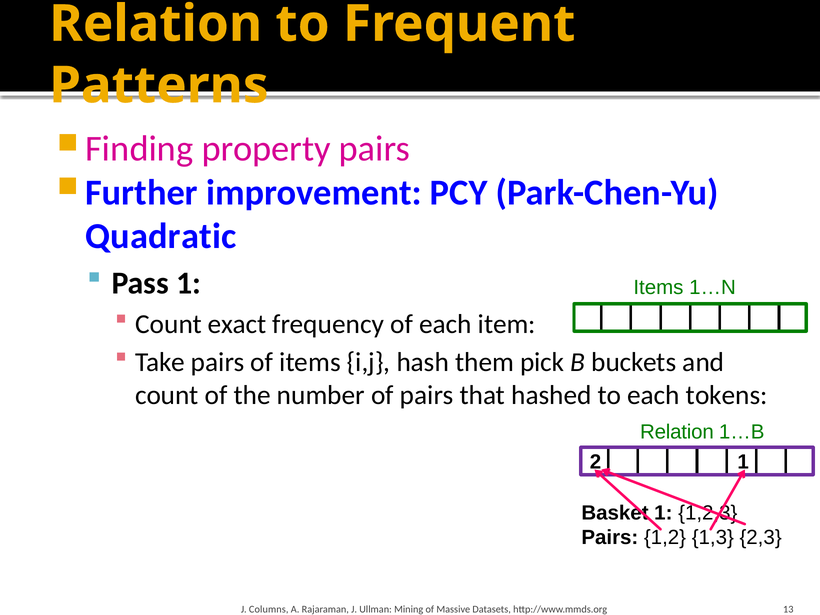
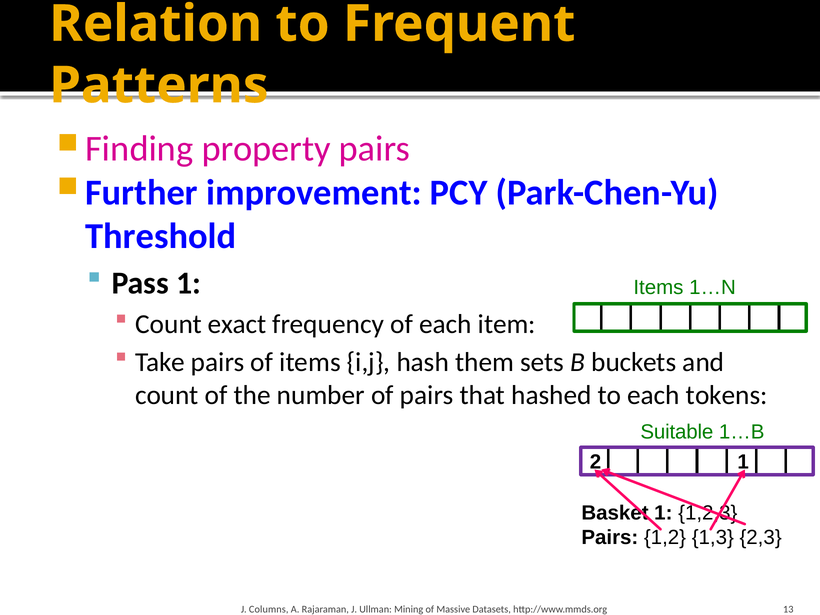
Quadratic: Quadratic -> Threshold (161, 236)
pick: pick -> sets (542, 362)
Relation: Relation -> Suitable (677, 432)
